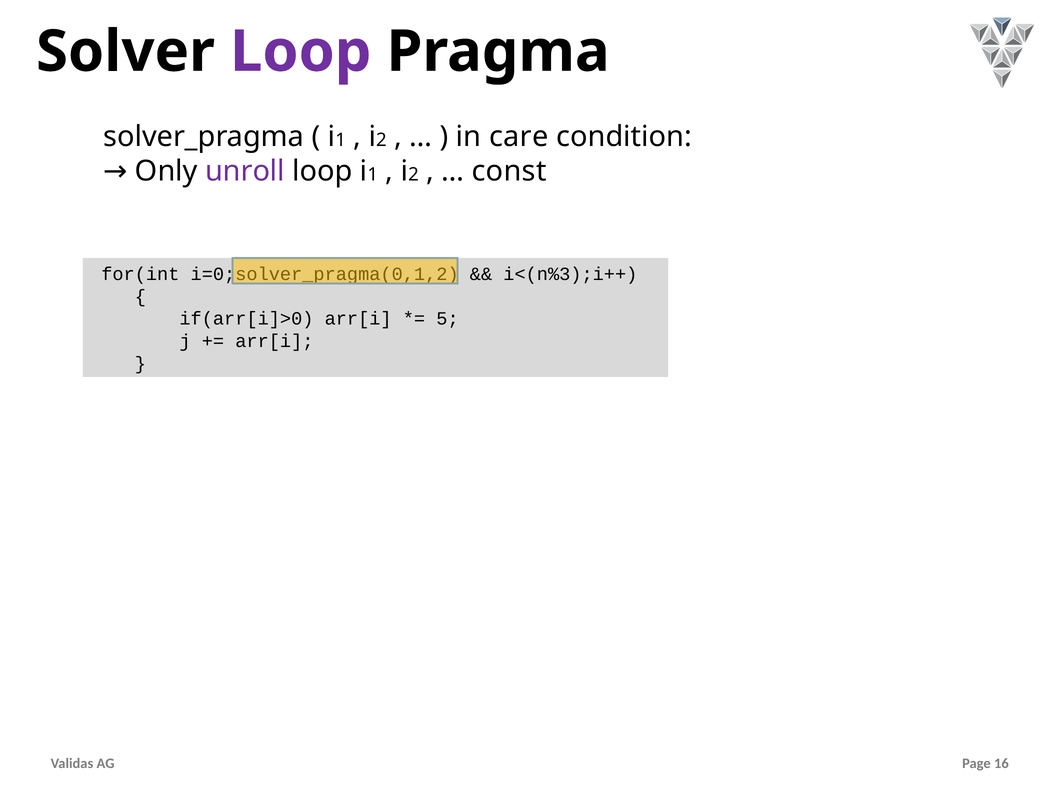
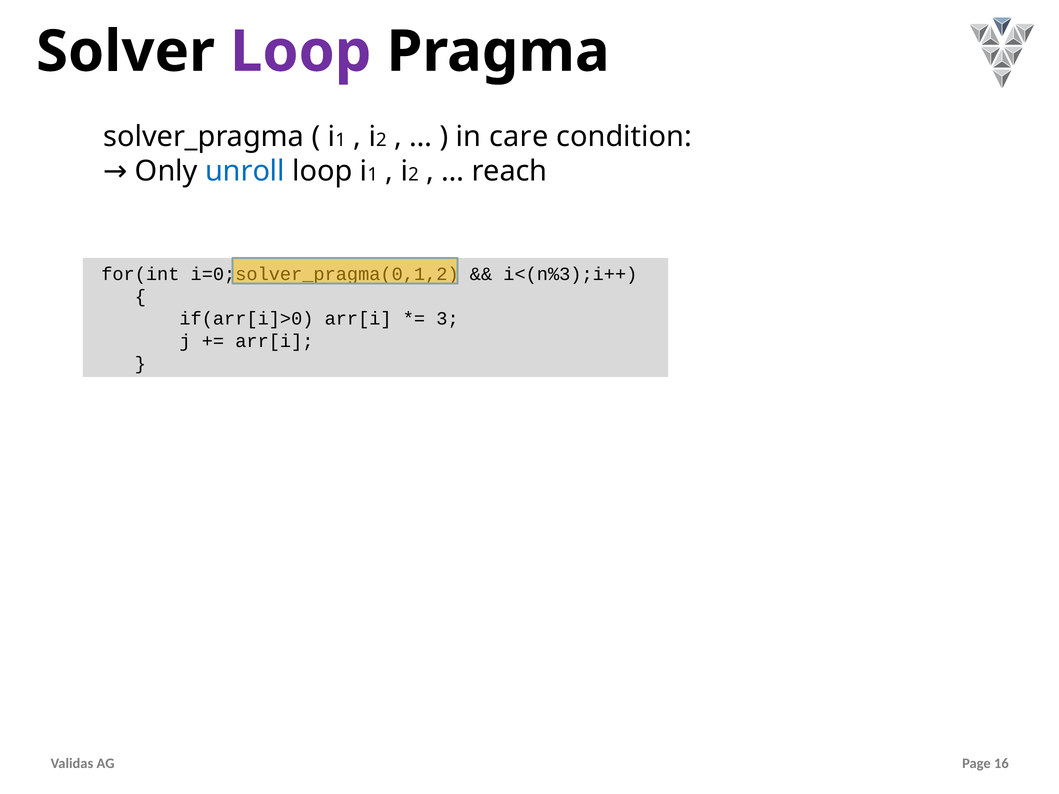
const: const -> reach (509, 171)
unroll colour: purple -> blue (245, 171)
5: 5 -> 3 (448, 319)
